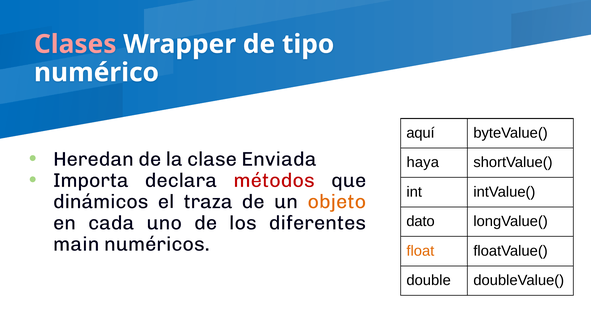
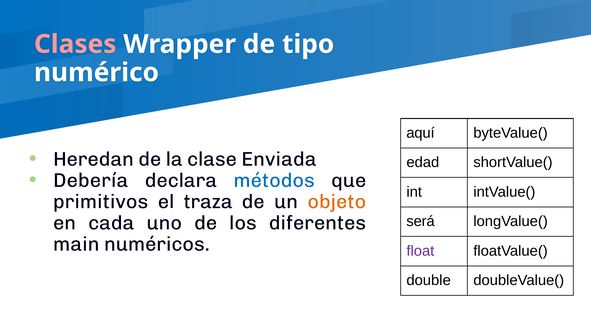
haya: haya -> edad (423, 163)
Importa: Importa -> Debería (91, 181)
métodos colour: red -> blue (274, 181)
dinámicos: dinámicos -> primitivos (101, 202)
dato: dato -> será (420, 222)
float colour: orange -> purple (420, 251)
